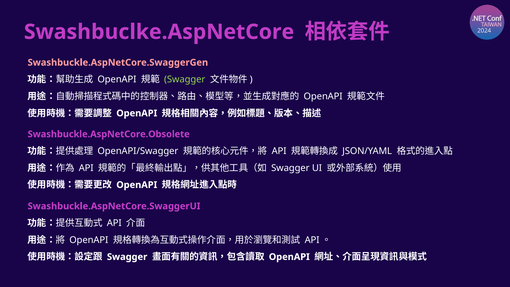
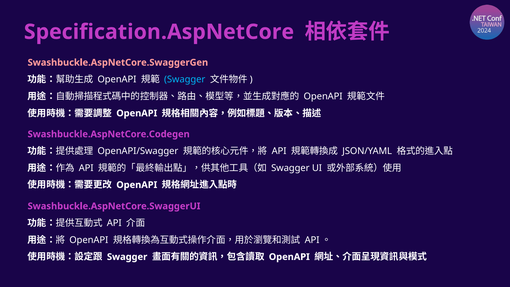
Swashbuclke.AspNetCore: Swashbuclke.AspNetCore -> Specification.AspNetCore (159, 32)
Swagger colour: light green -> light blue (185, 79)
Swashbuckle.AspNetCore.Obsolete: Swashbuckle.AspNetCore.Obsolete -> Swashbuckle.AspNetCore.Codegen (109, 134)
